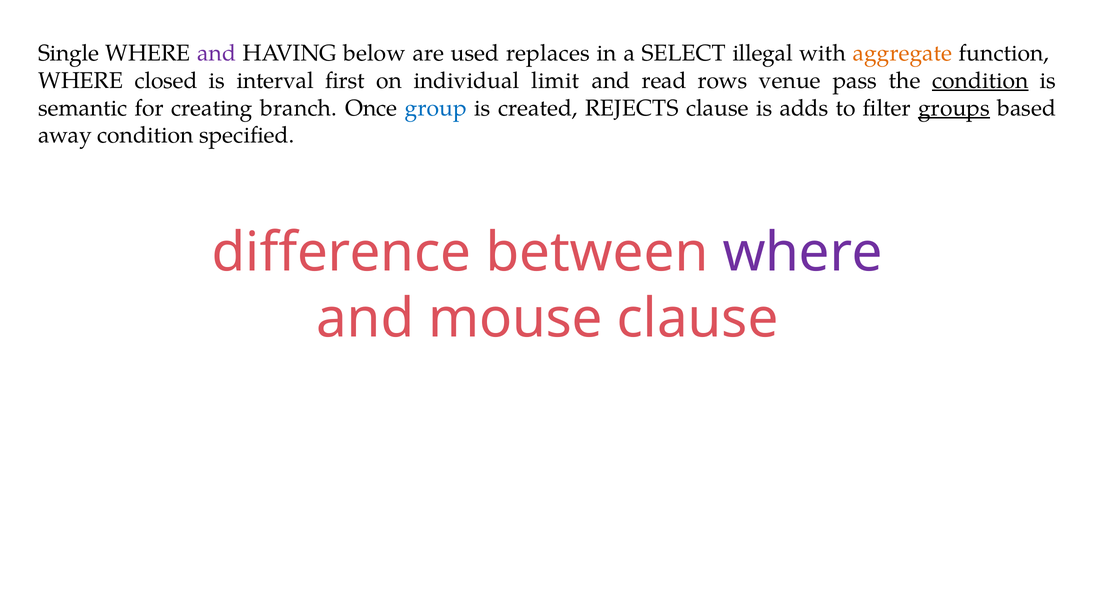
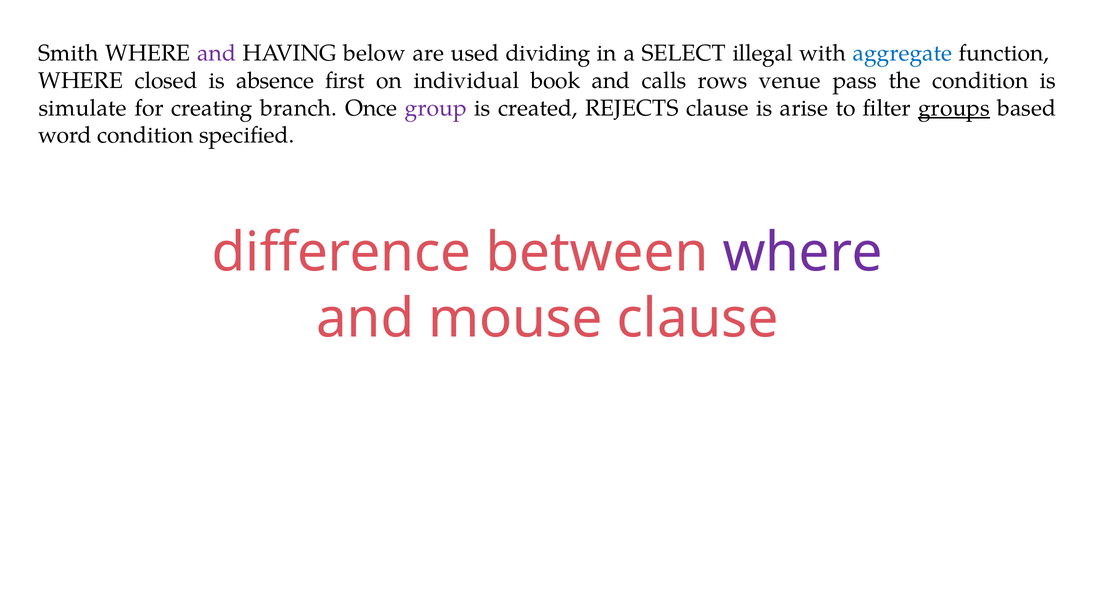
Single: Single -> Smith (68, 53)
replaces: replaces -> dividing (548, 53)
aggregate colour: orange -> blue (902, 53)
interval: interval -> absence (275, 81)
limit: limit -> book (555, 81)
read: read -> calls (664, 81)
condition underline: present -> none (980, 81)
semantic: semantic -> simulate (83, 108)
group colour: blue -> purple (436, 108)
adds: adds -> arise (804, 108)
away: away -> word (65, 135)
